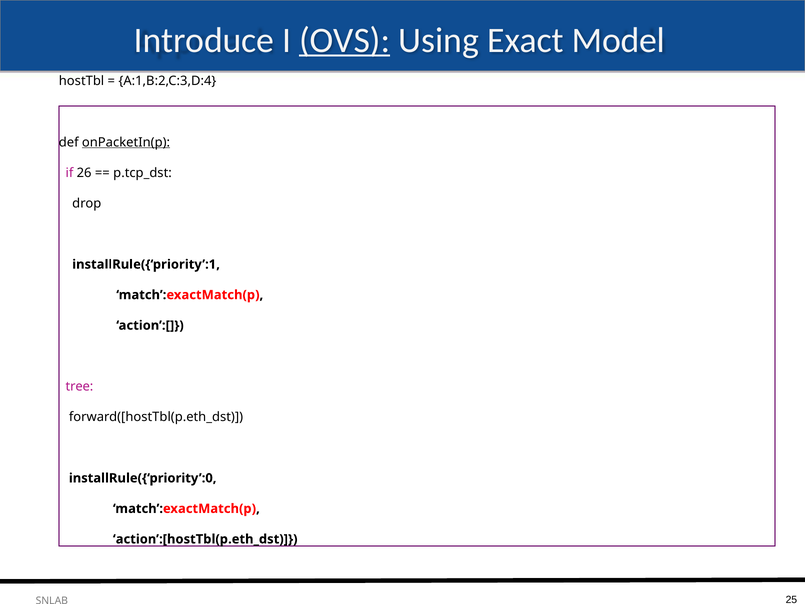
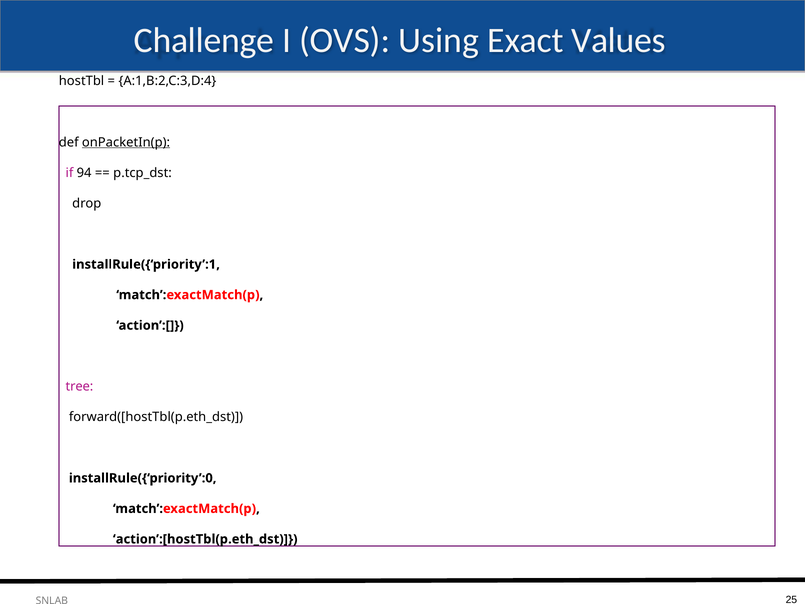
Introduce: Introduce -> Challenge (204, 40)
OVS underline: present -> none (345, 40)
Model: Model -> Values (618, 40)
26: 26 -> 94 (84, 173)
